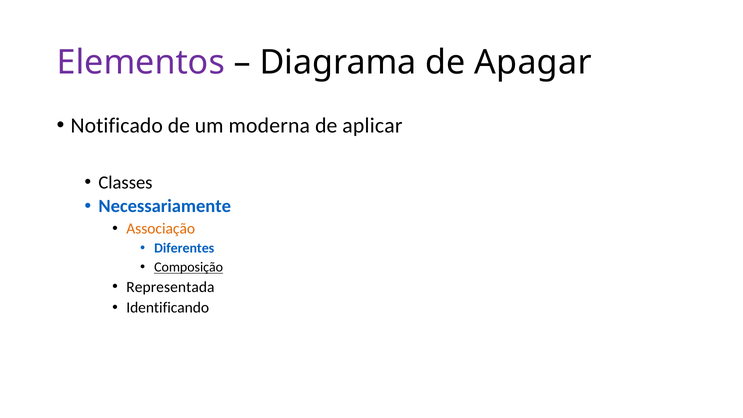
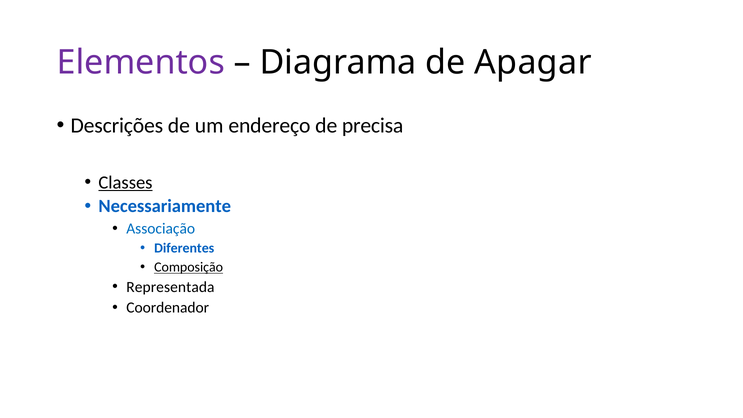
Notificado: Notificado -> Descrições (117, 126)
moderna: moderna -> endereço (269, 126)
aplicar: aplicar -> precisa (373, 126)
Classes underline: none -> present (125, 182)
Associação colour: orange -> blue (161, 229)
Identificando: Identificando -> Coordenador (168, 308)
